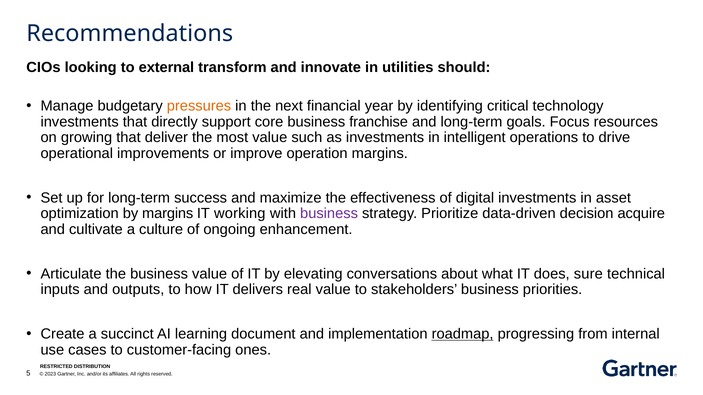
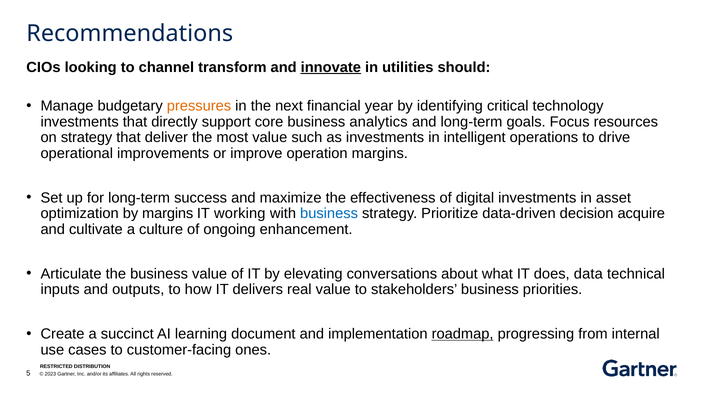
external: external -> channel (166, 67)
innovate underline: none -> present (331, 67)
franchise: franchise -> analytics (379, 122)
on growing: growing -> strategy (87, 138)
business colour: purple -> blue (329, 214)
sure: sure -> data (588, 274)
